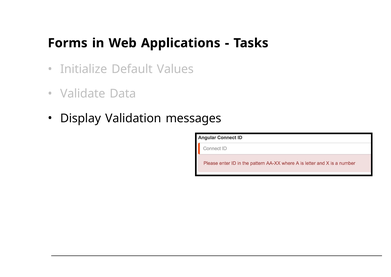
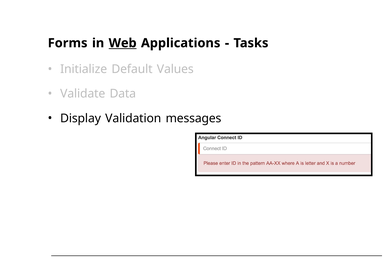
Web underline: none -> present (123, 43)
